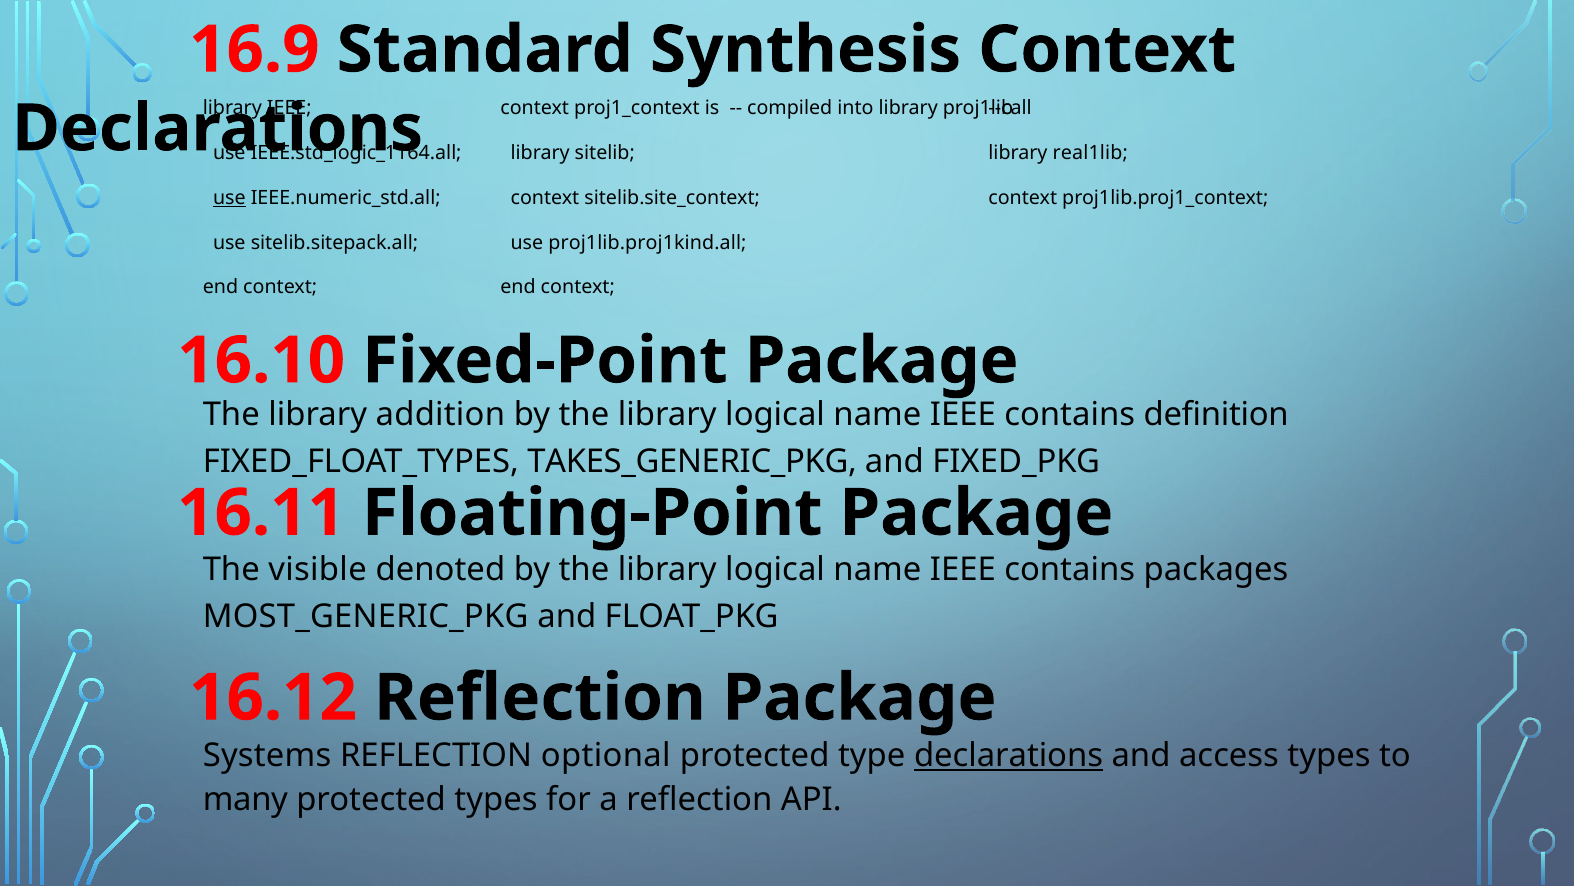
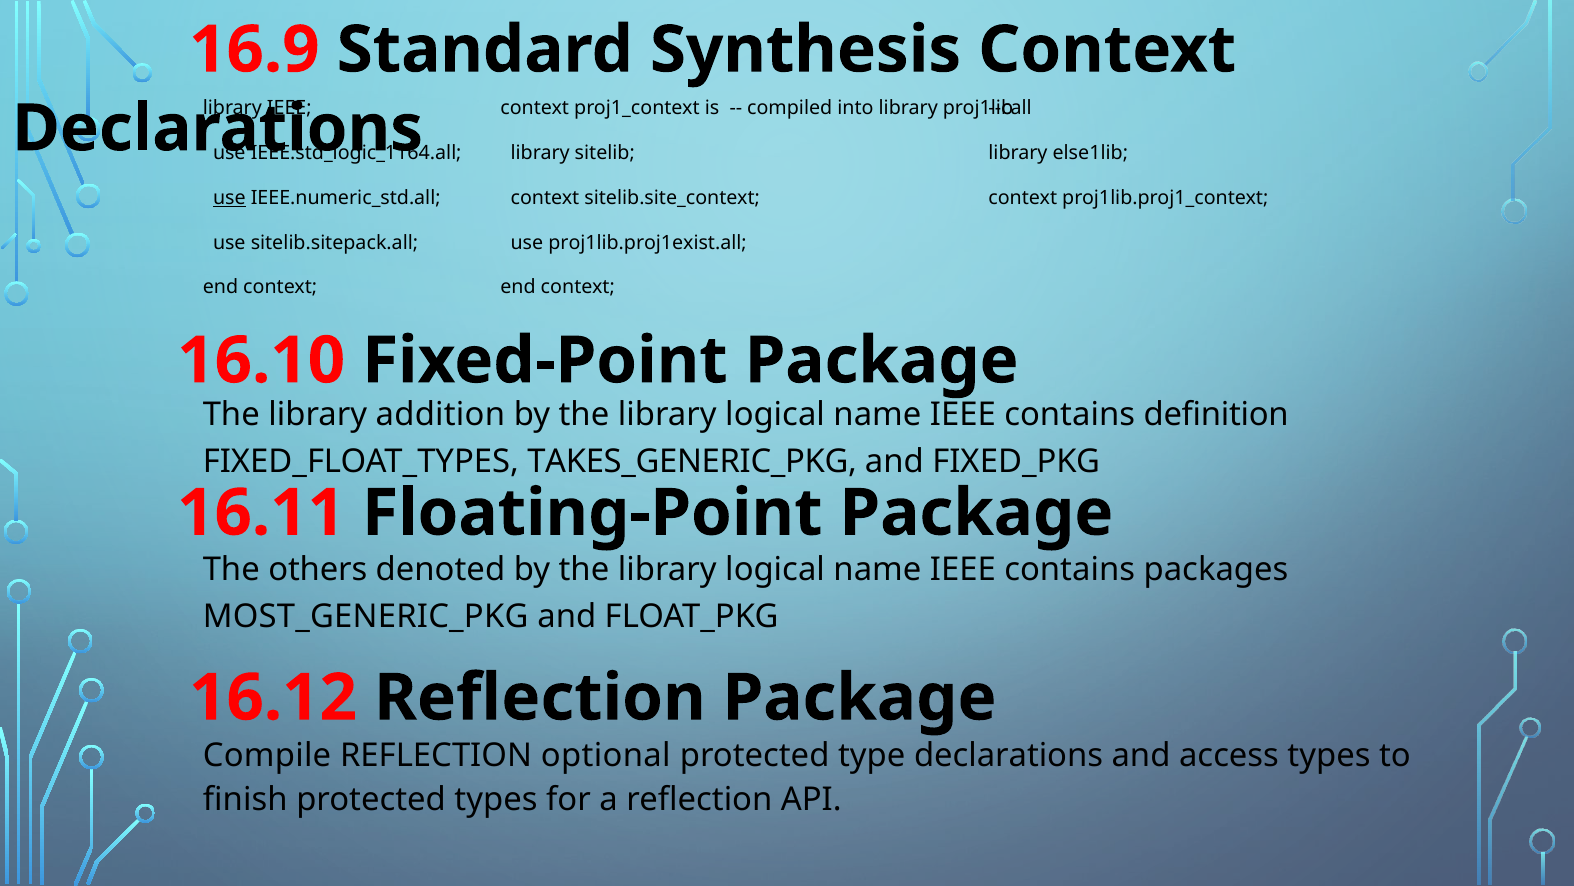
real1lib: real1lib -> else1lib (1090, 153)
proj1lib.proj1kind.all: proj1lib.proj1kind.all -> proj1lib.proj1exist.all (647, 242)
visible: visible -> others (318, 569)
Systems: Systems -> Compile (267, 755)
declarations underline: present -> none (1009, 755)
many: many -> finish (245, 799)
